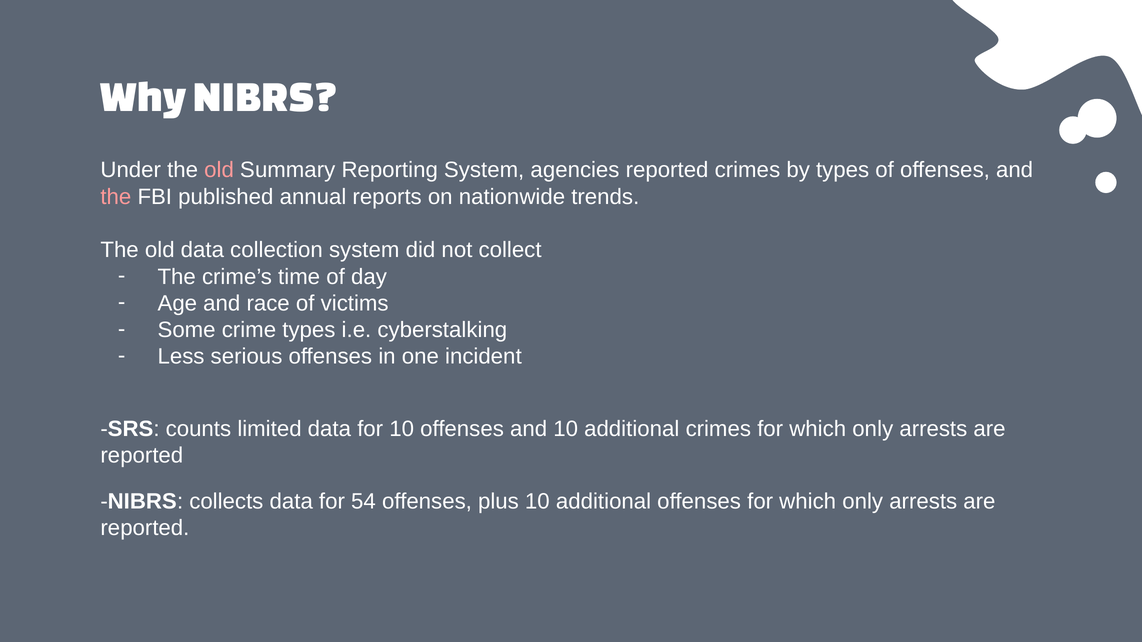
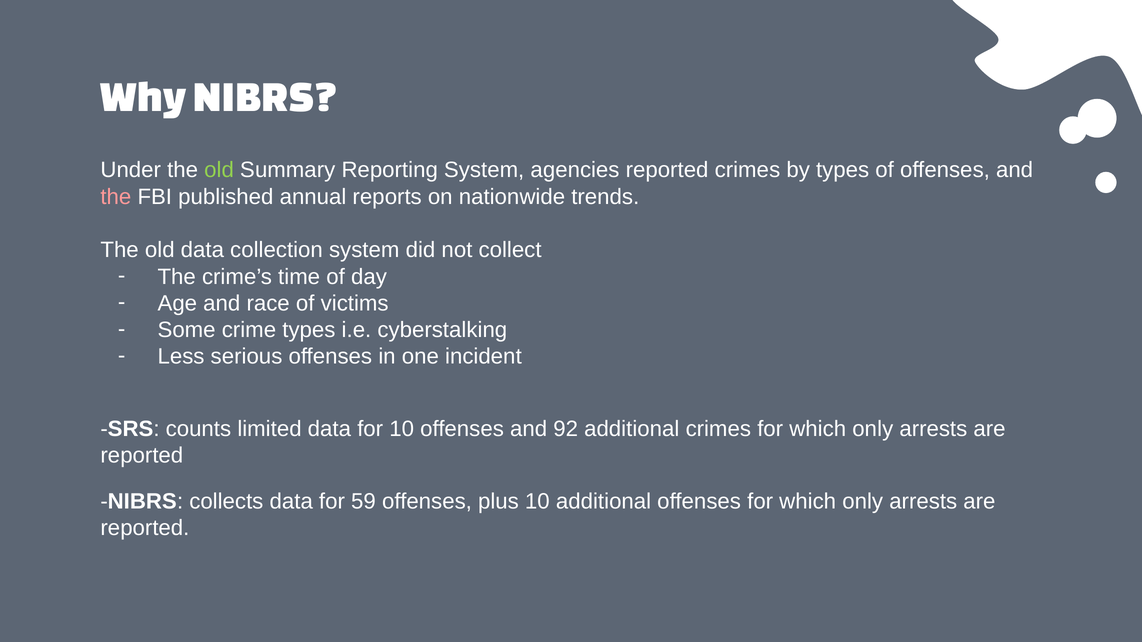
old colour: pink -> light green (219, 170)
and 10: 10 -> 92 (566, 429)
54: 54 -> 59 (363, 502)
